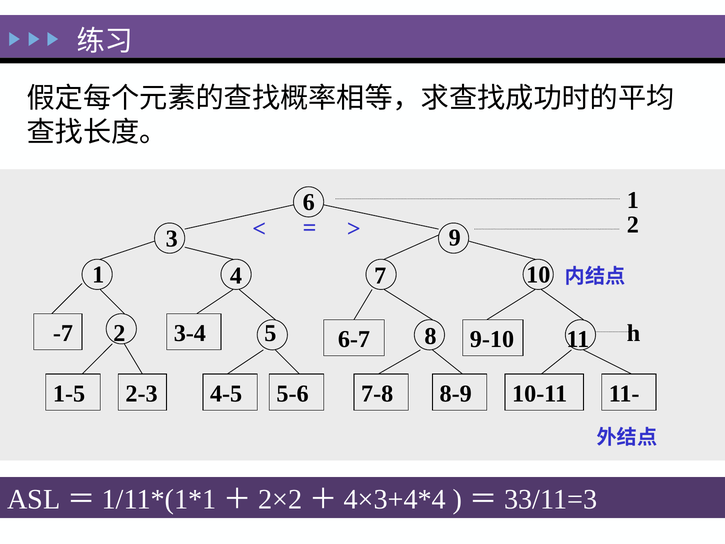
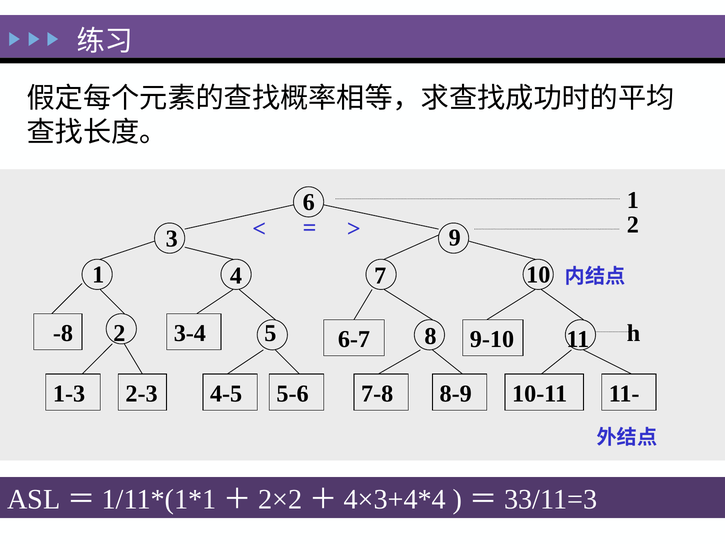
-7: -7 -> -8 (63, 333)
1-5: 1-5 -> 1-3 (69, 394)
